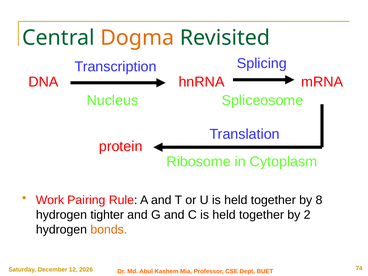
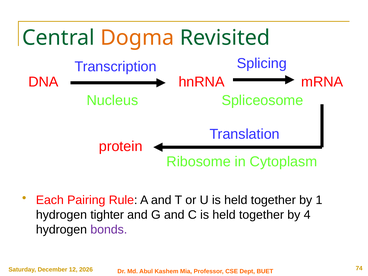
Work: Work -> Each (50, 200)
8: 8 -> 1 (319, 200)
2: 2 -> 4 (307, 215)
bonds colour: orange -> purple (109, 230)
